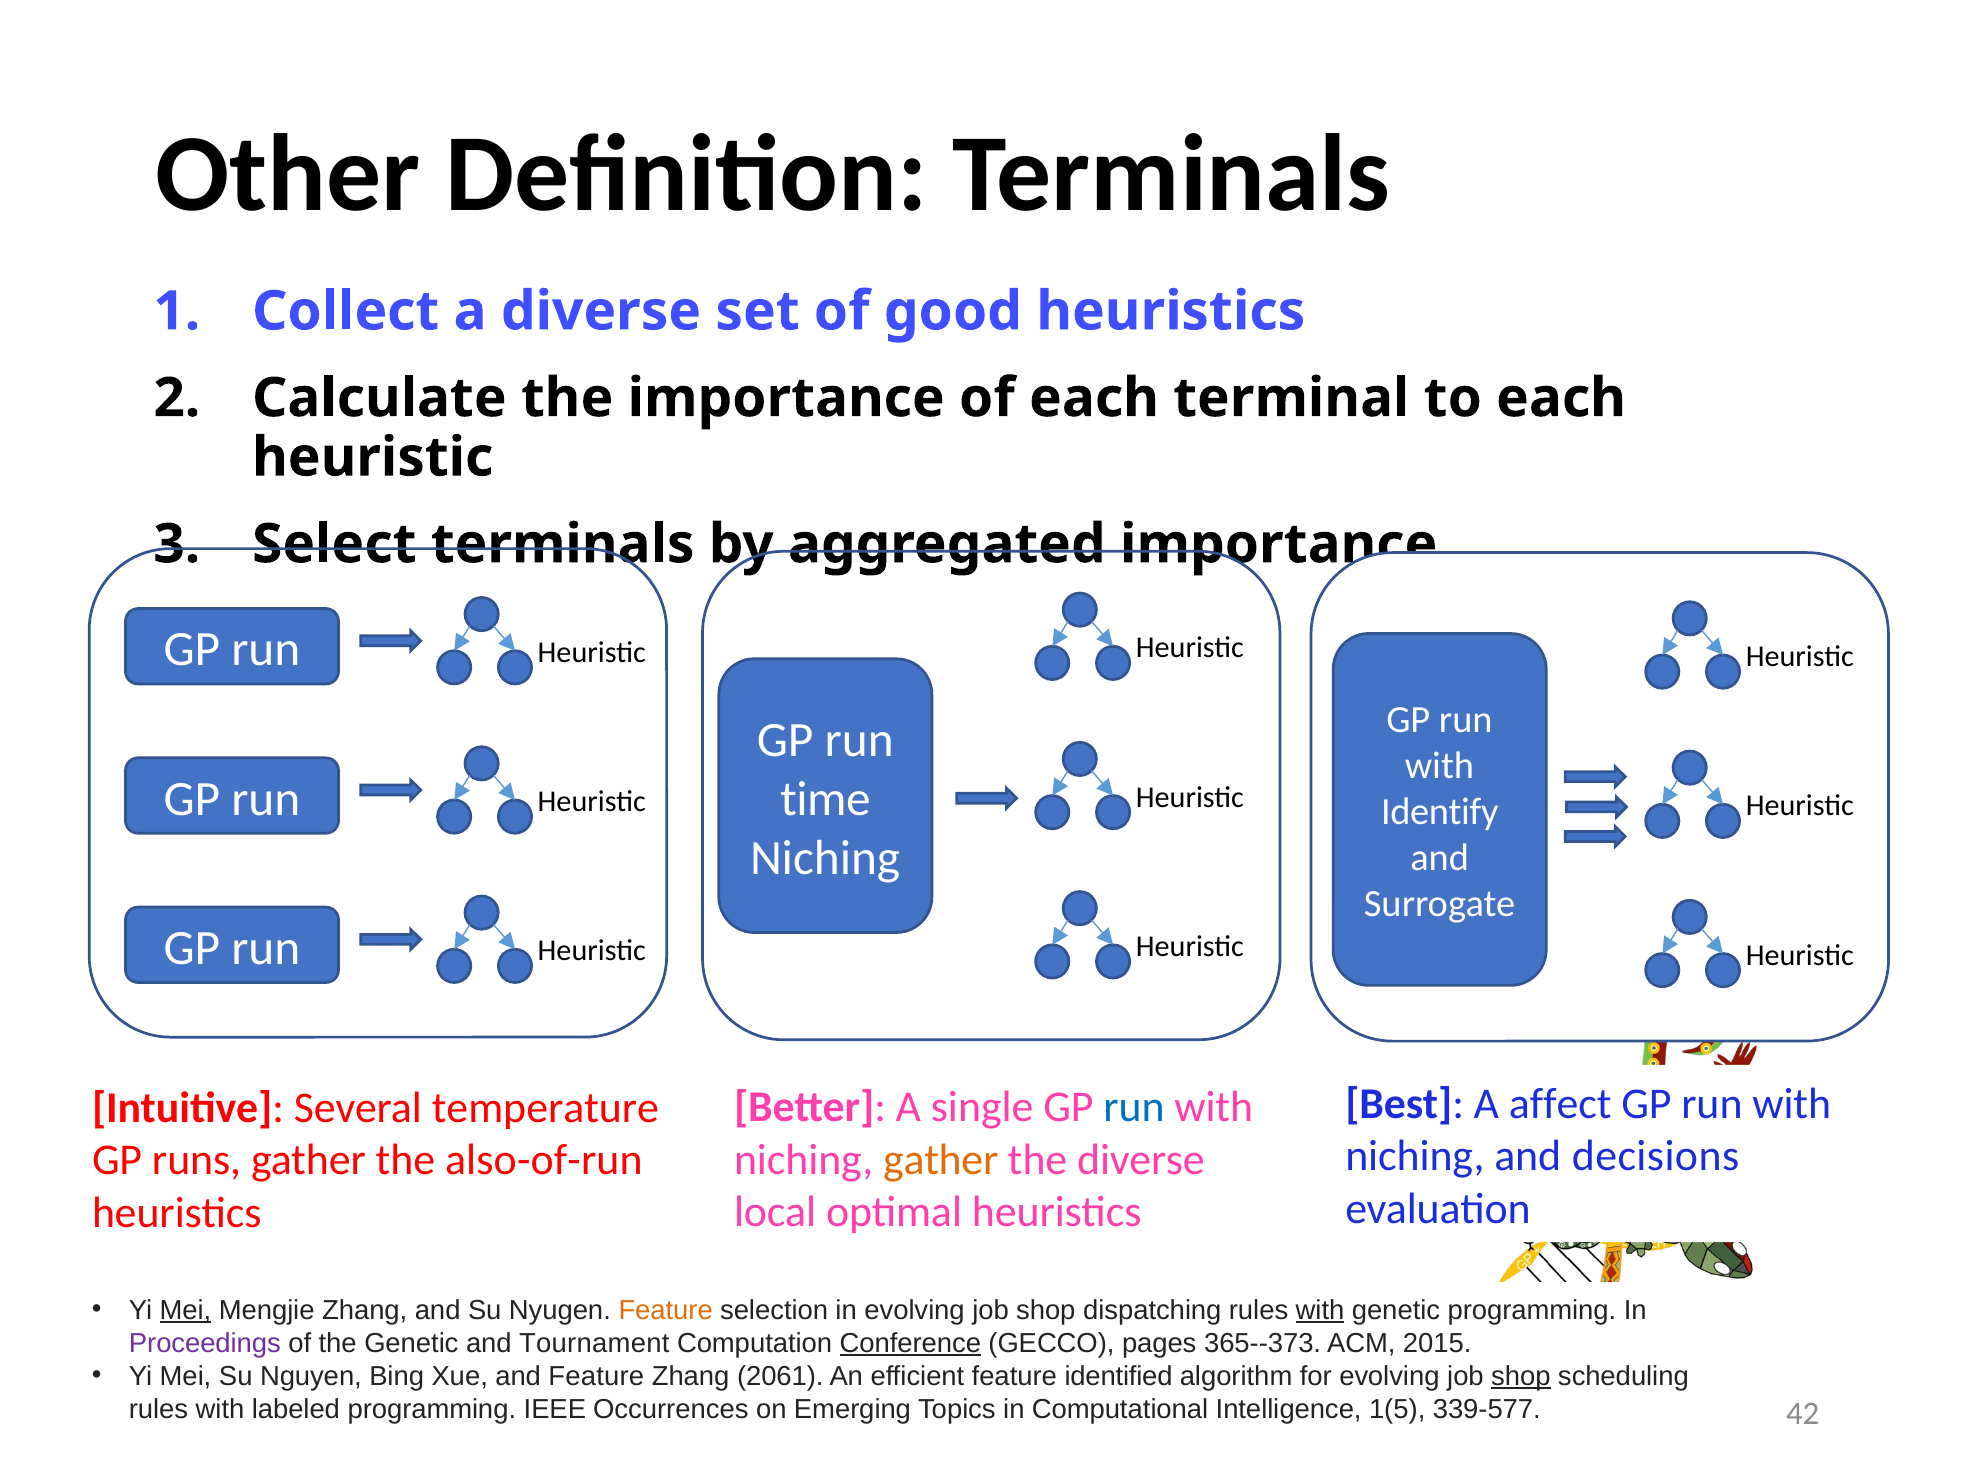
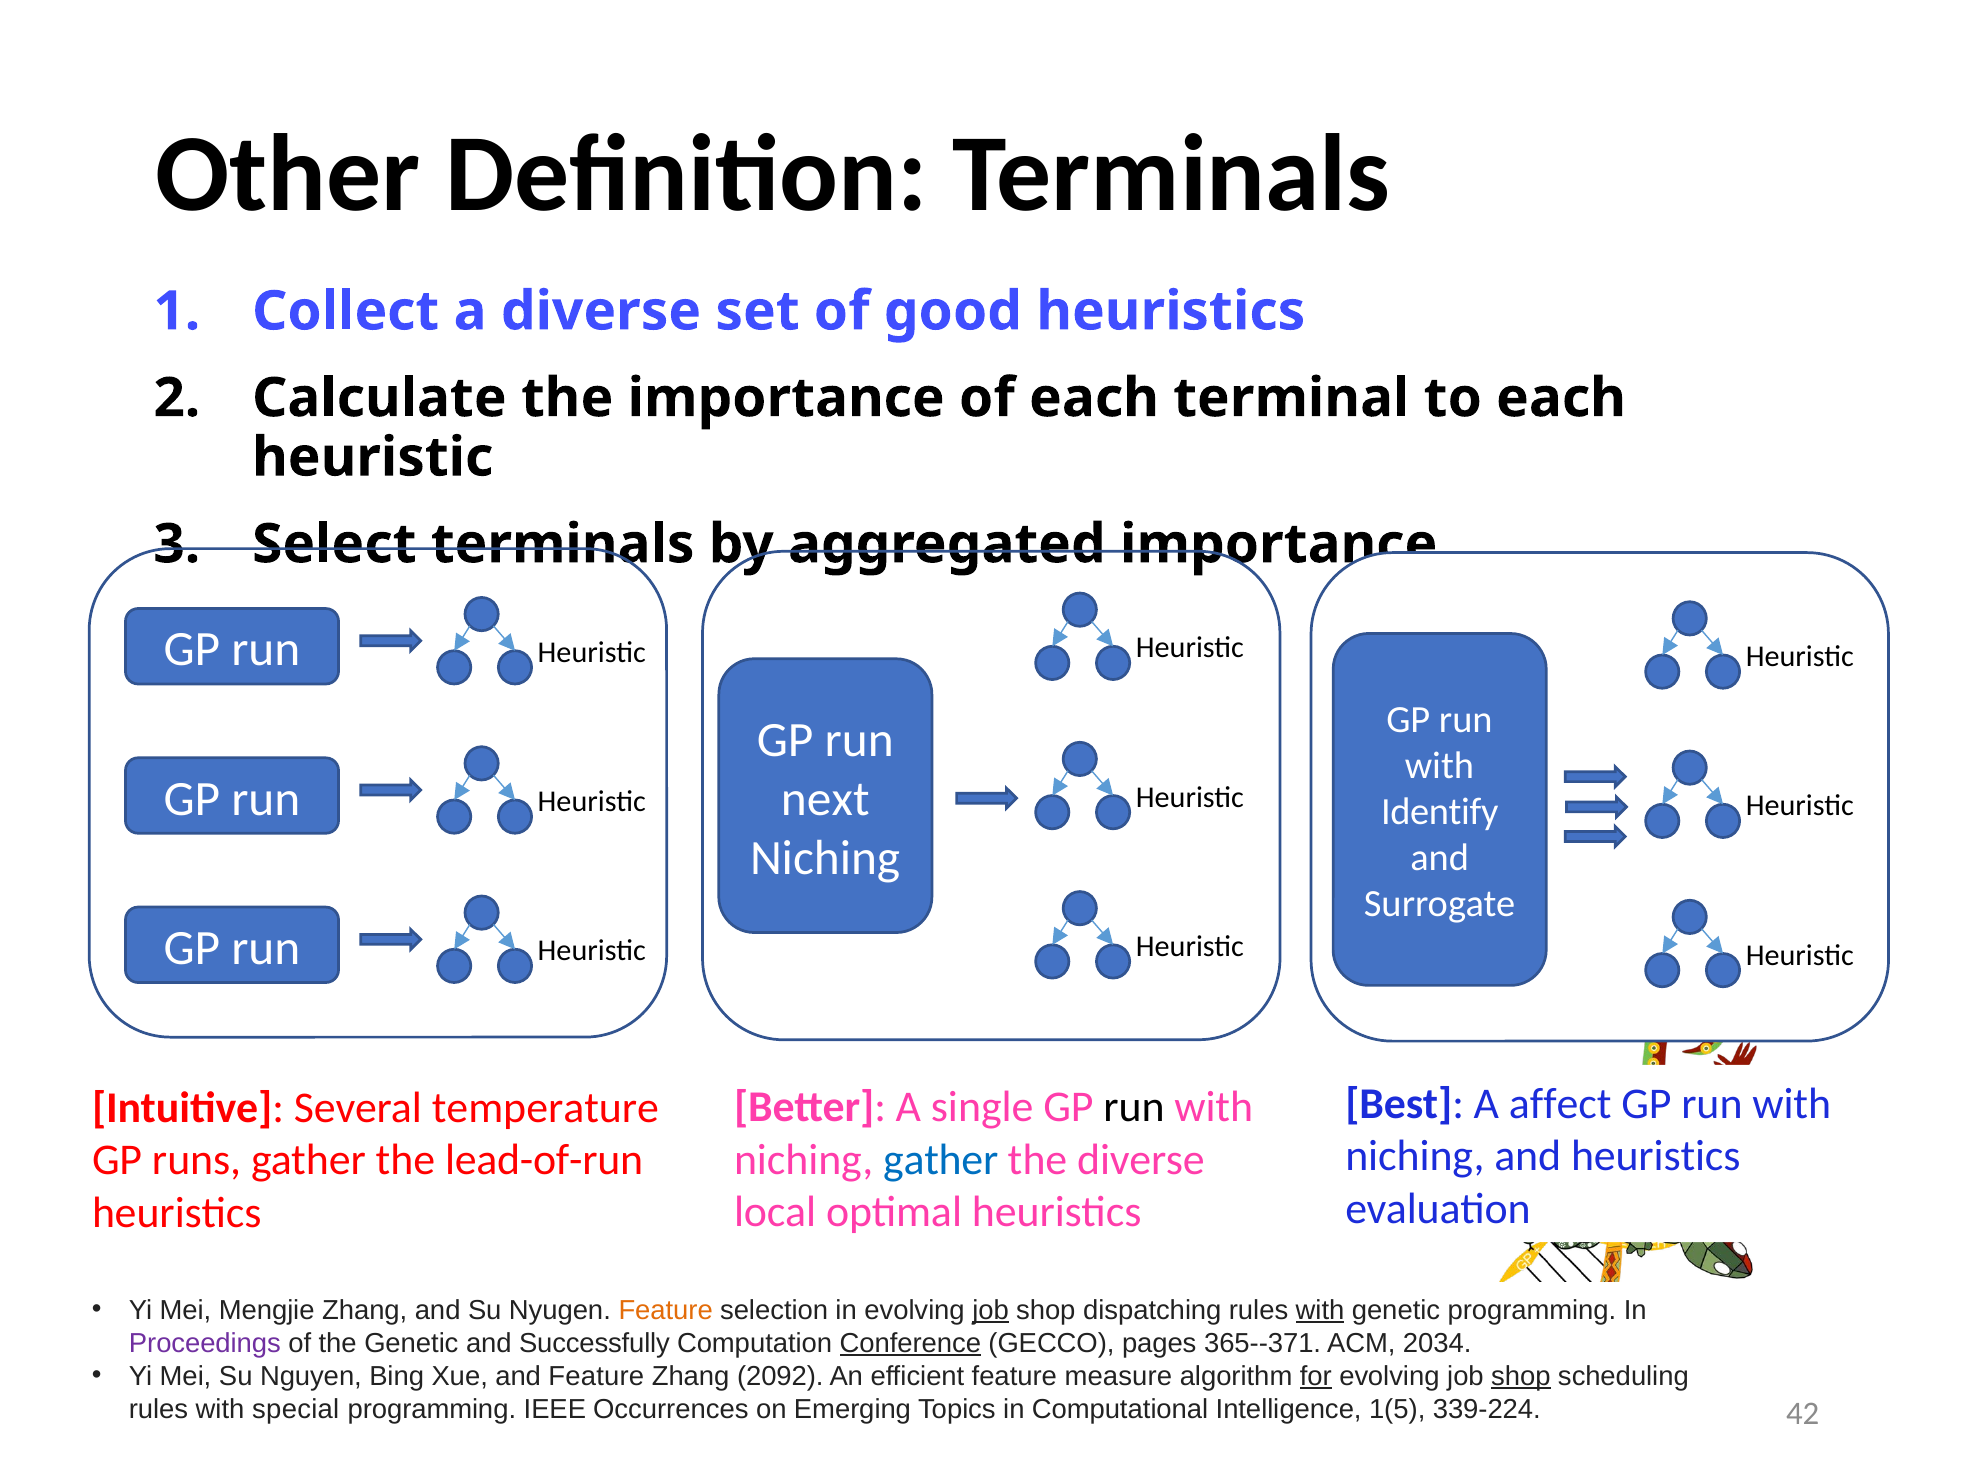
time: time -> next (825, 799)
run colour: blue -> black (1134, 1107)
and decisions: decisions -> heuristics (1656, 1157)
gather colour: orange -> blue (941, 1160)
also-of-run: also-of-run -> lead-of-run (544, 1161)
Mei underline: present -> none (185, 1311)
job underline: none -> present (991, 1311)
Tournament: Tournament -> Successfully (594, 1344)
365--373: 365--373 -> 365--371 (1263, 1344)
2015: 2015 -> 2034 (1437, 1344)
2061: 2061 -> 2092 (780, 1376)
identified: identified -> measure (1118, 1376)
for underline: none -> present (1316, 1376)
labeled: labeled -> special (296, 1409)
339-577: 339-577 -> 339-224 (1487, 1409)
